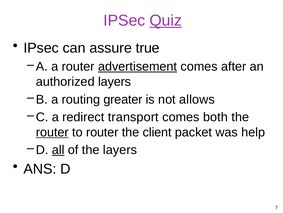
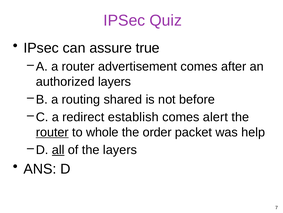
Quiz underline: present -> none (166, 20)
advertisement underline: present -> none (138, 66)
greater: greater -> shared (123, 99)
allows: allows -> before (197, 99)
transport: transport -> establish (133, 117)
both: both -> alert (215, 117)
to router: router -> whole (102, 132)
client: client -> order (157, 132)
